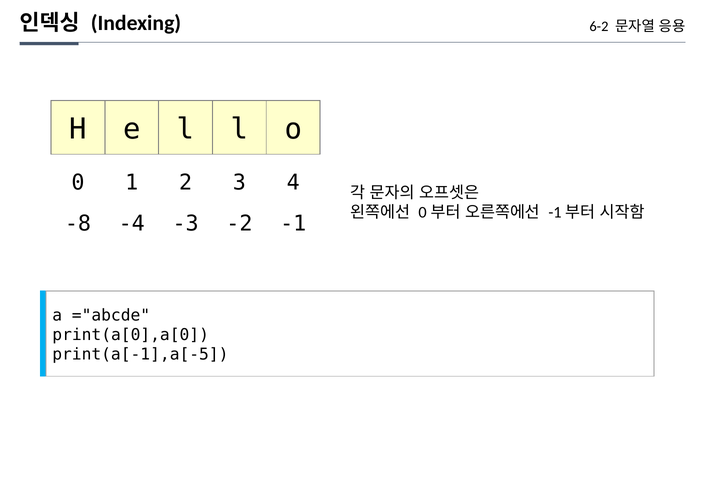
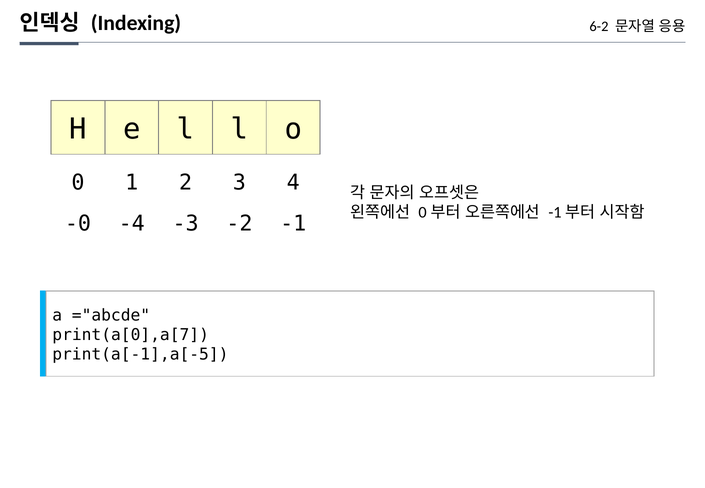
-8: -8 -> -0 (78, 224)
print(a[0],a[0: print(a[0],a[0 -> print(a[0],a[7 (131, 335)
